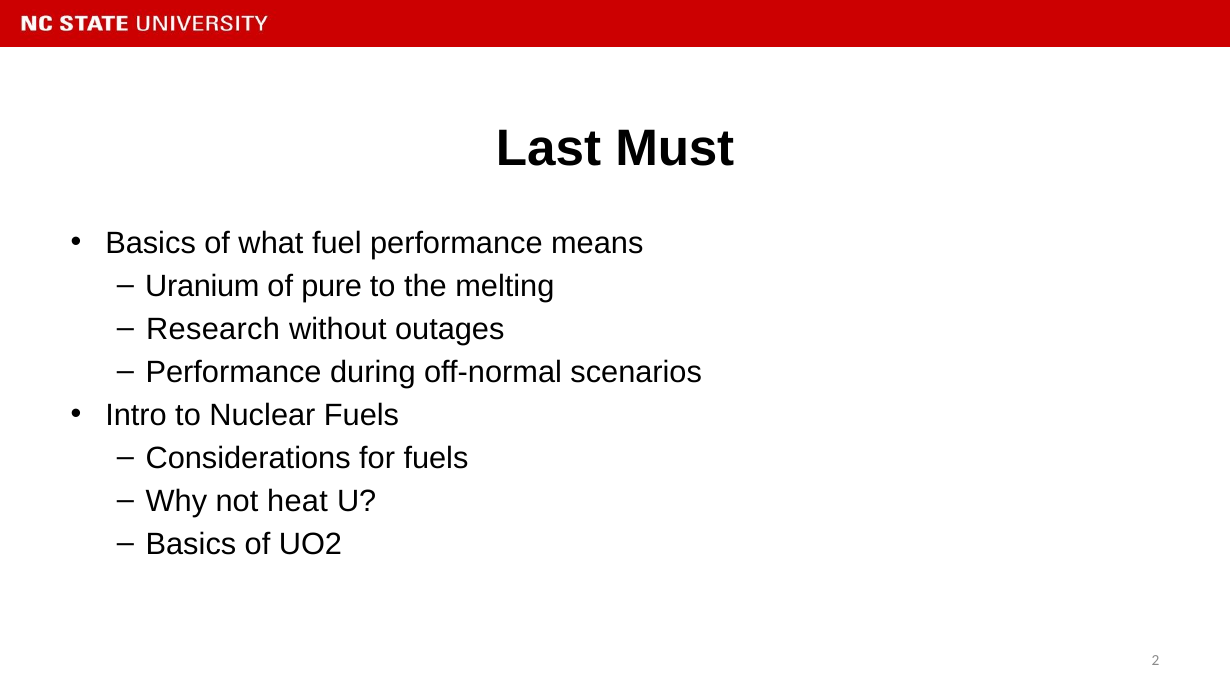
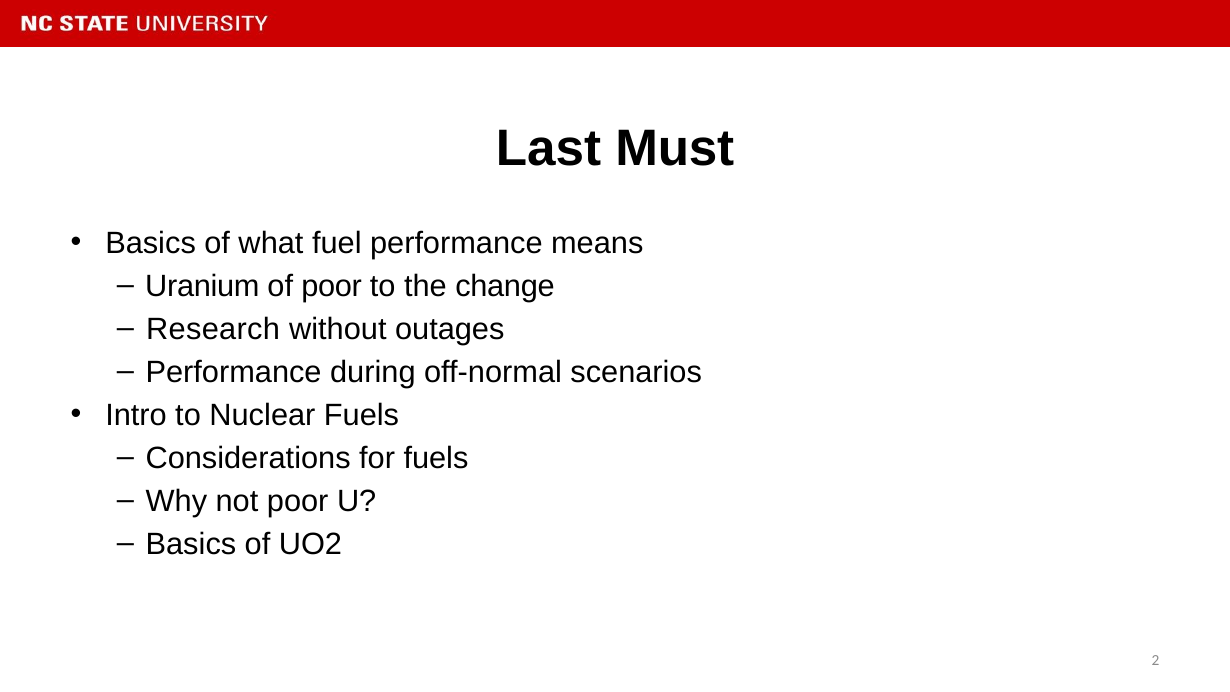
of pure: pure -> poor (332, 286)
melting: melting -> change (505, 286)
not heat: heat -> poor (298, 501)
